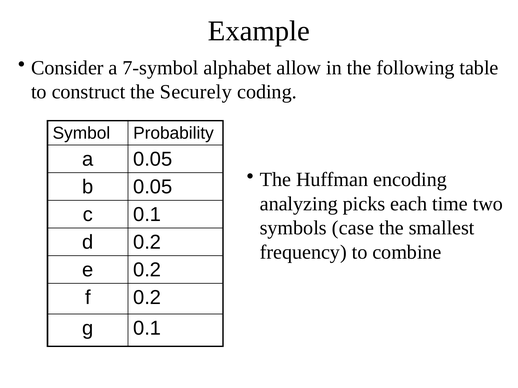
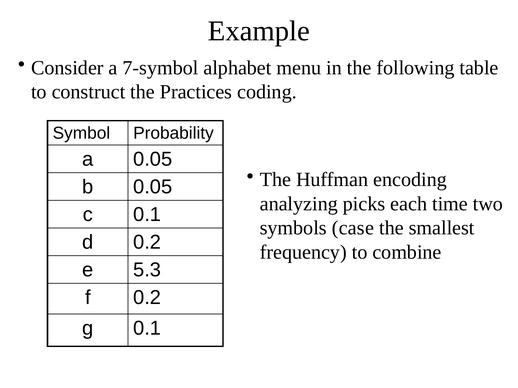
allow: allow -> menu (299, 68)
Securely: Securely -> Practices (196, 92)
e 0.2: 0.2 -> 5.3 (147, 270)
